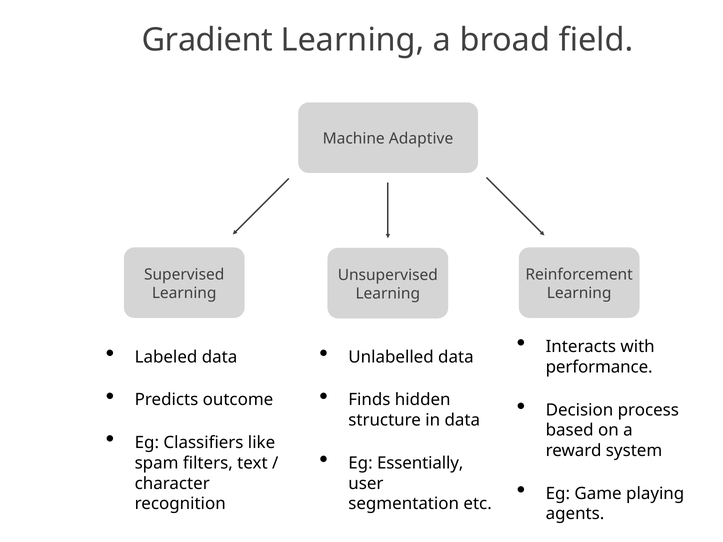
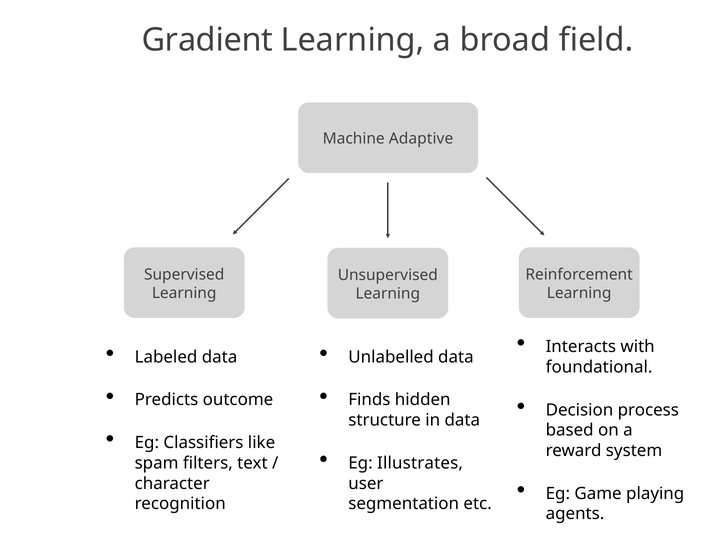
performance: performance -> foundational (599, 367)
Essentially: Essentially -> Illustrates (420, 463)
